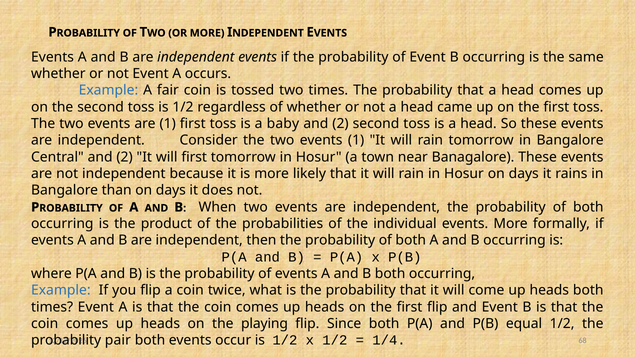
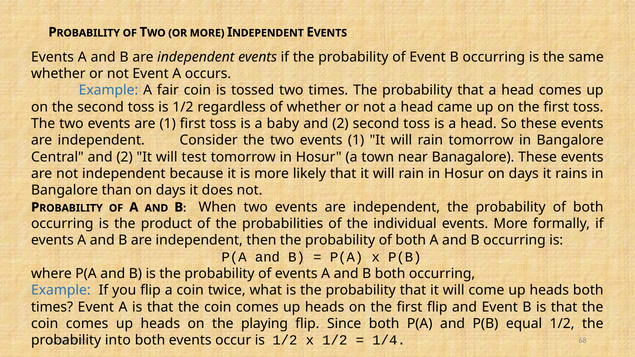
will first: first -> test (194, 157)
pair: pair -> into (118, 340)
